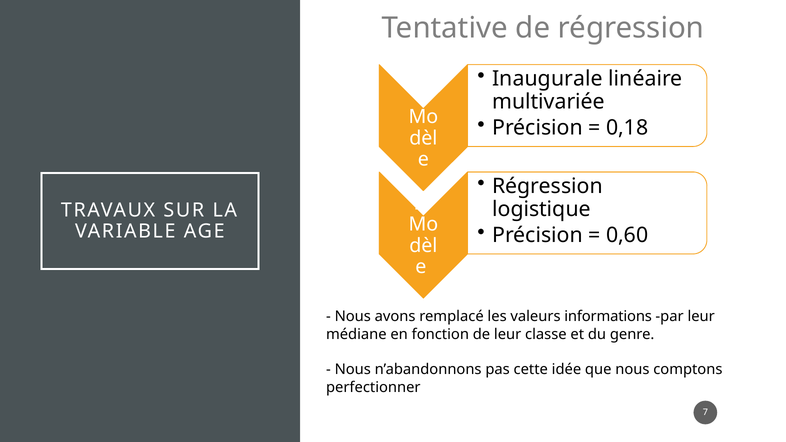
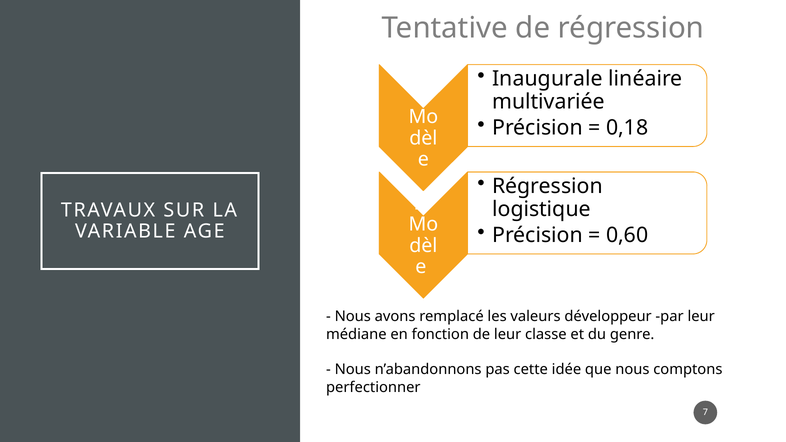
informations: informations -> développeur (608, 317)
